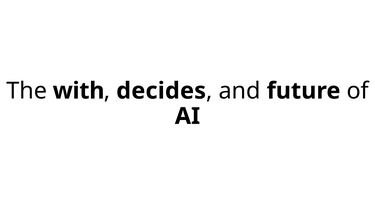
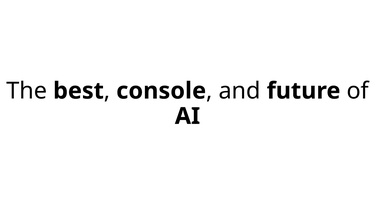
with: with -> best (78, 91)
decides: decides -> console (161, 91)
